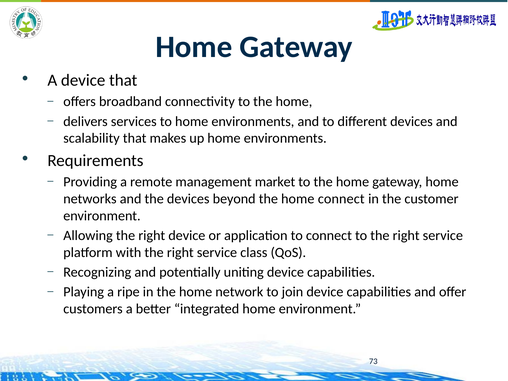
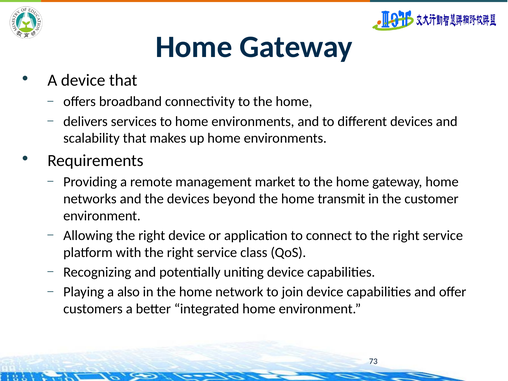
home connect: connect -> transmit (341, 199)
ripe: ripe -> also (128, 292)
